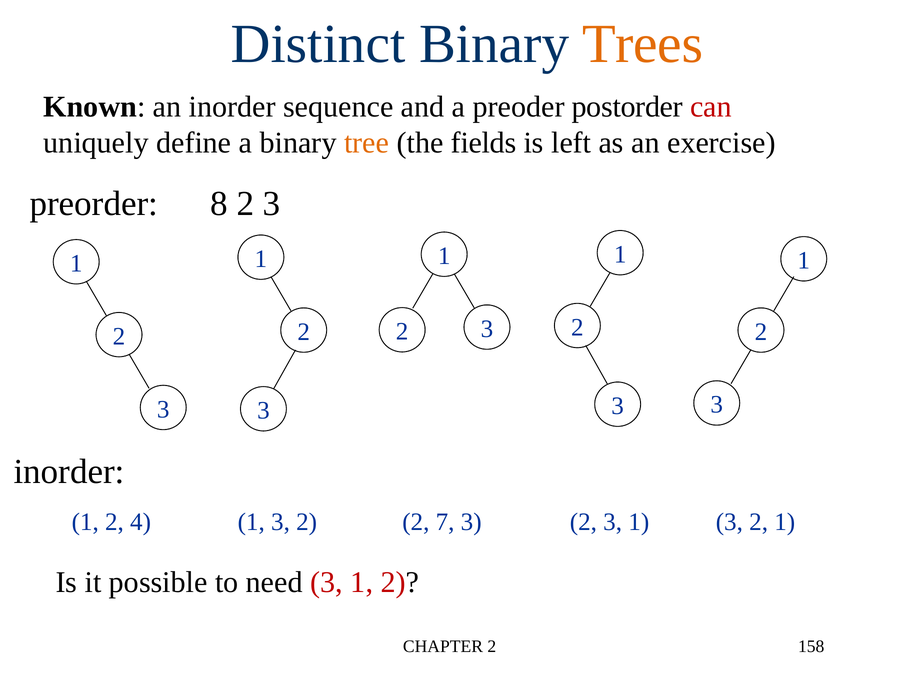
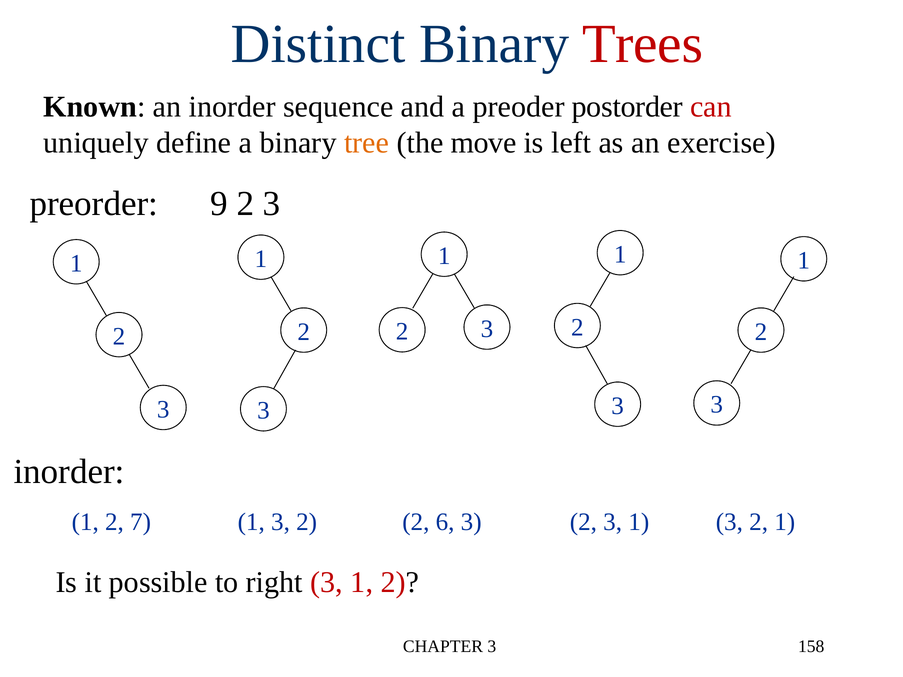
Trees colour: orange -> red (643, 44)
fields: fields -> move (484, 143)
8: 8 -> 9 (219, 203)
4: 4 -> 7 (141, 522)
7: 7 -> 6 (445, 522)
need: need -> right (274, 583)
CHAPTER 2: 2 -> 3 (492, 647)
